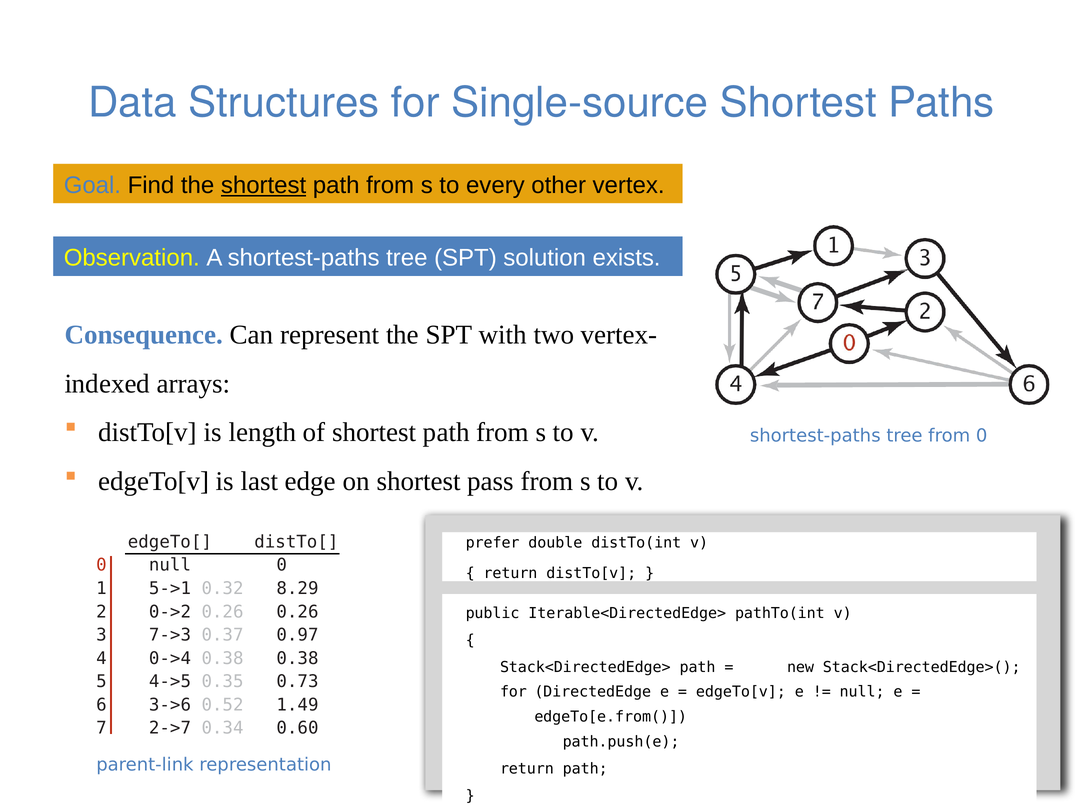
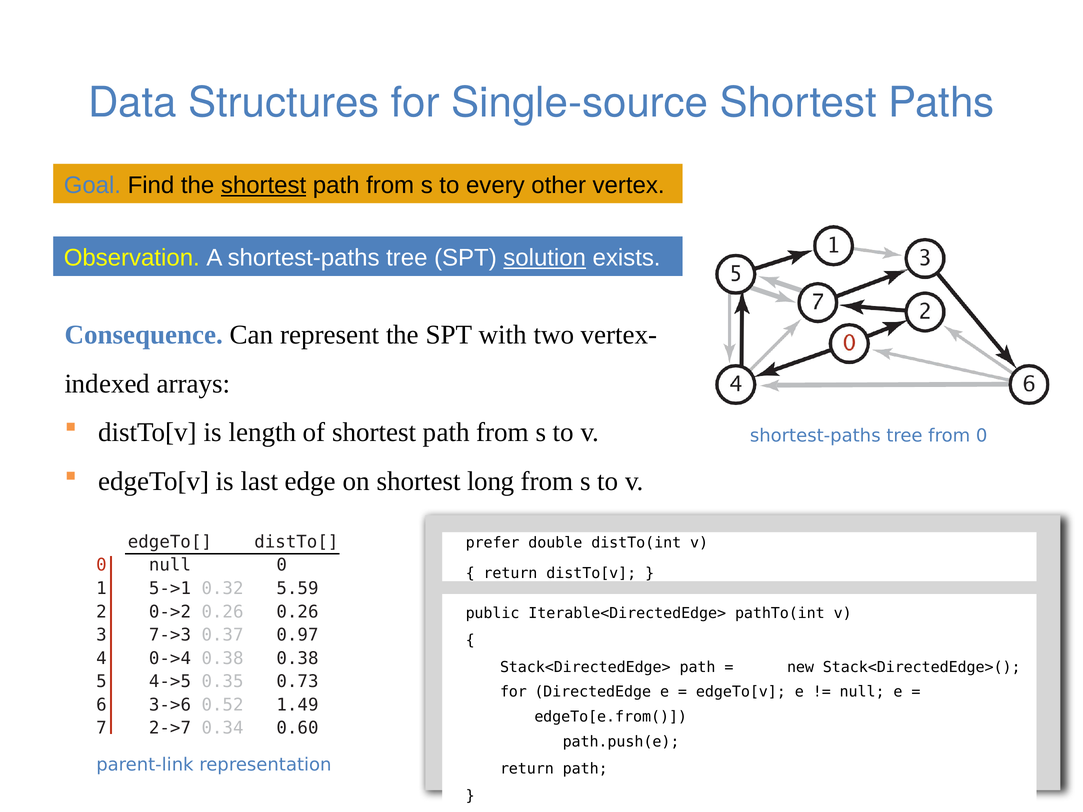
solution underline: none -> present (545, 258)
pass: pass -> long (491, 481)
8.29: 8.29 -> 5.59 (297, 589)
